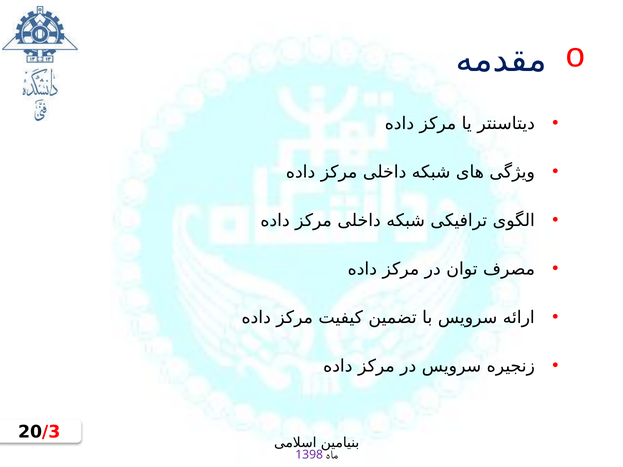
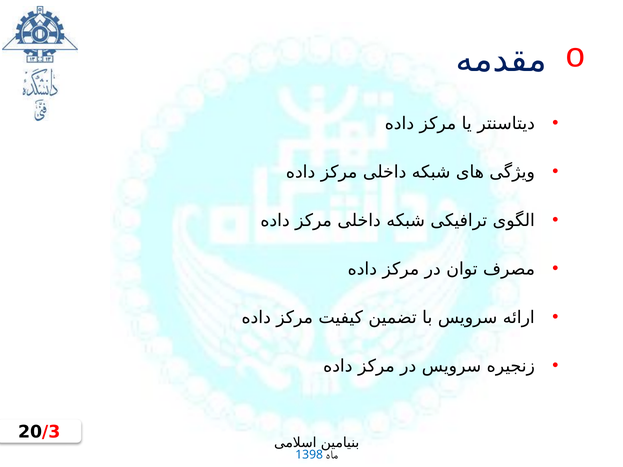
1398 colour: purple -> blue (309, 455)
